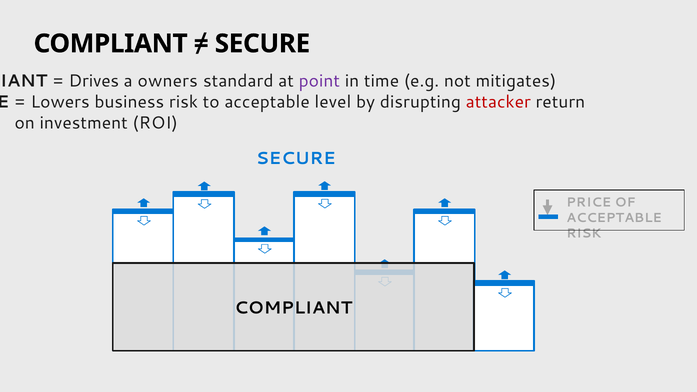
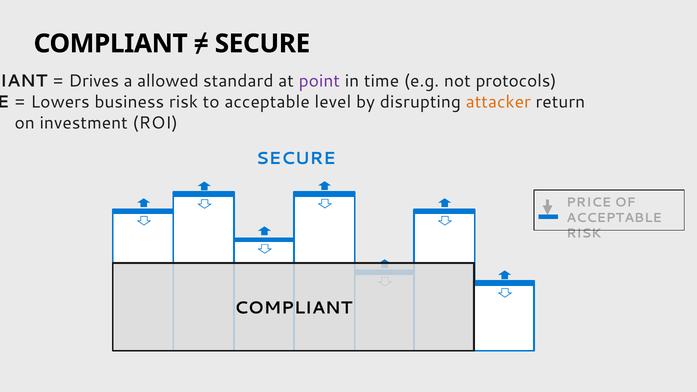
owners: owners -> allowed (168, 81)
mitigates: mitigates -> protocols (516, 81)
attacker colour: red -> orange (498, 102)
